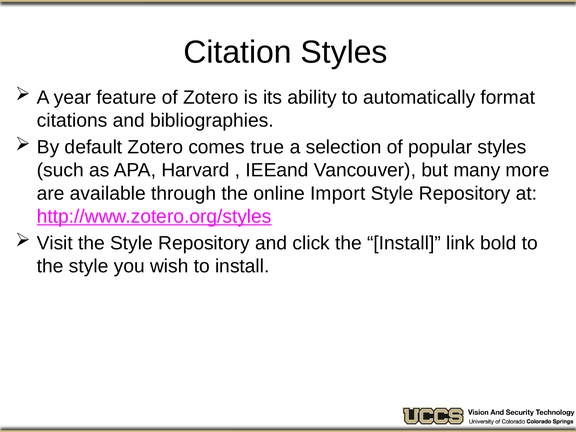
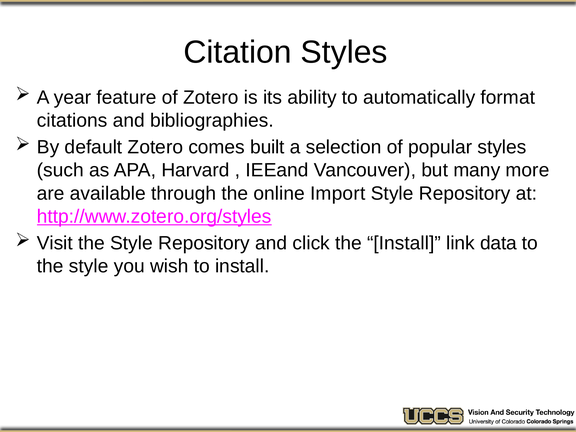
true: true -> built (267, 147)
bold: bold -> data (498, 243)
